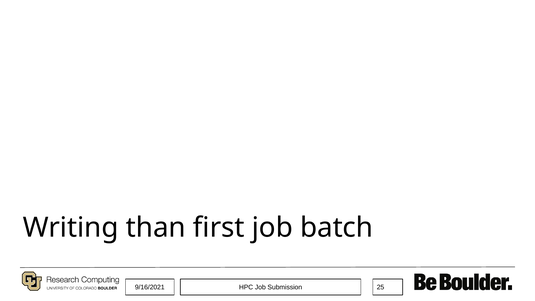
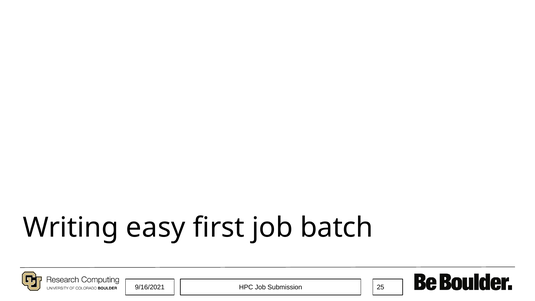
than: than -> easy (156, 228)
